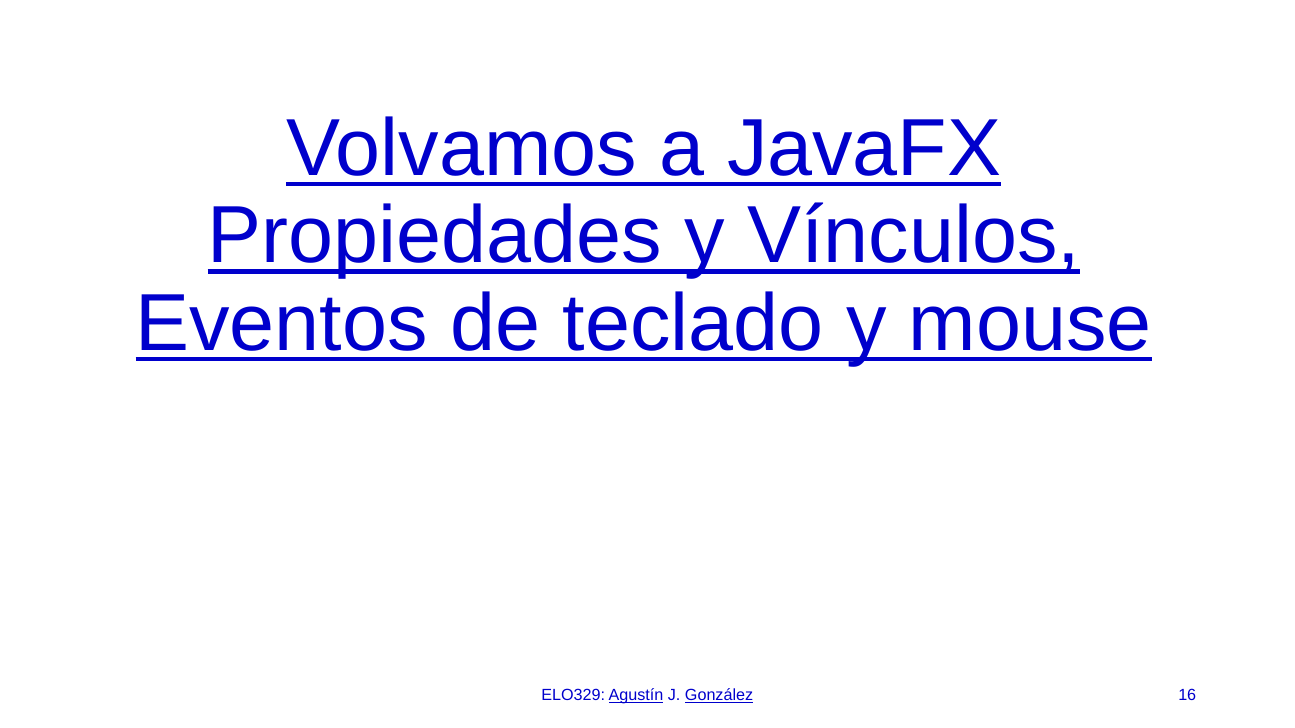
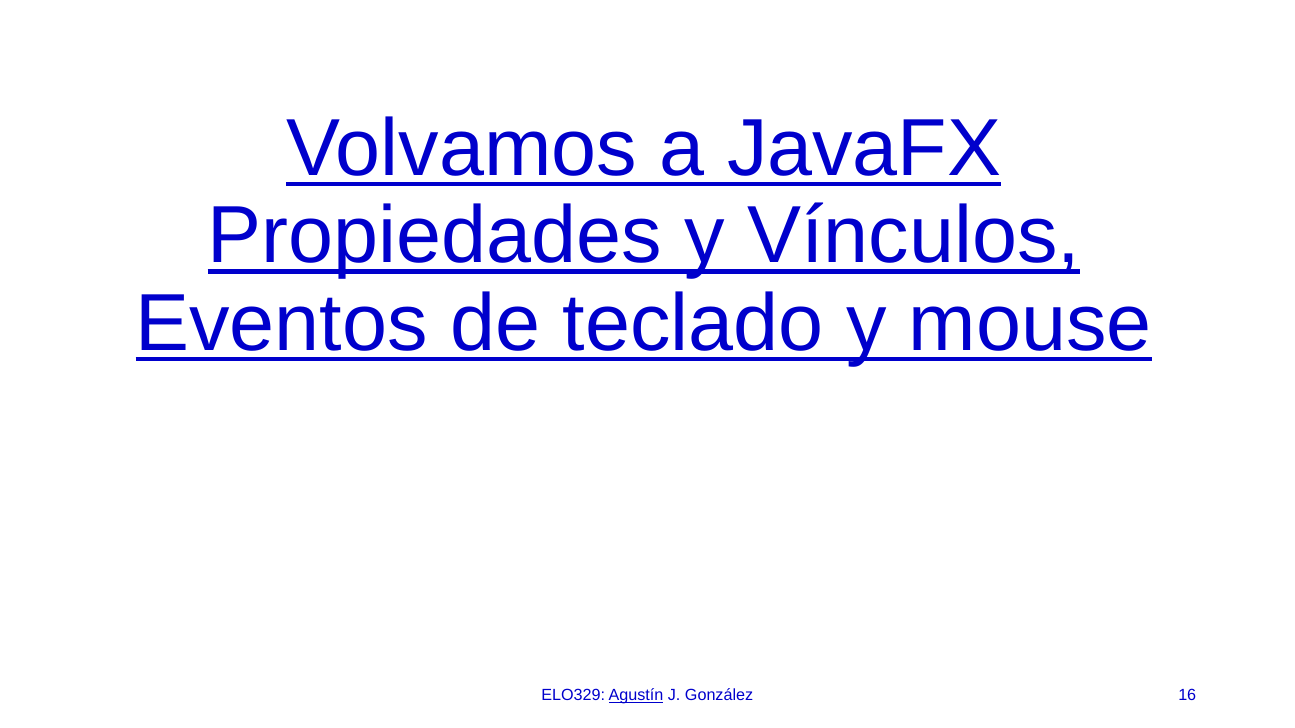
González underline: present -> none (719, 696)
